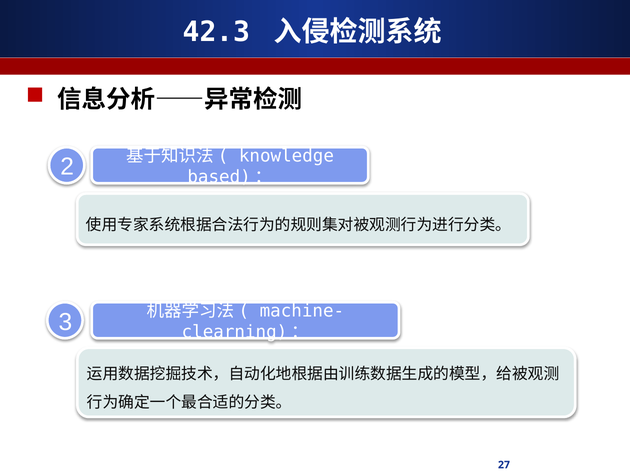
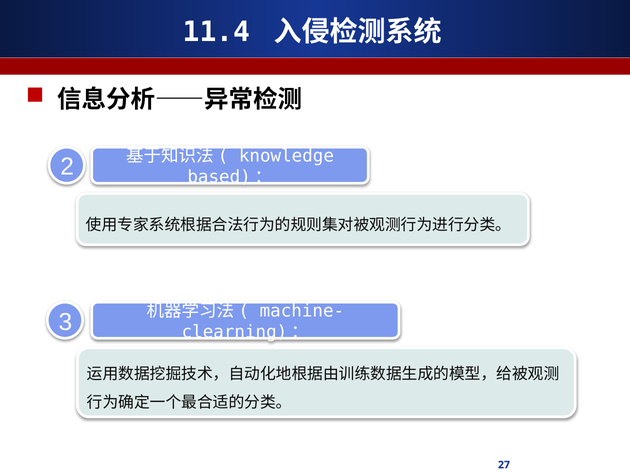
42.3: 42.3 -> 11.4 (216, 32)
